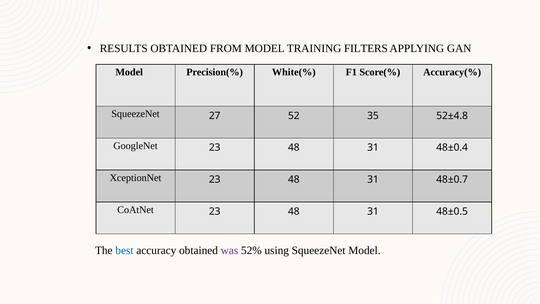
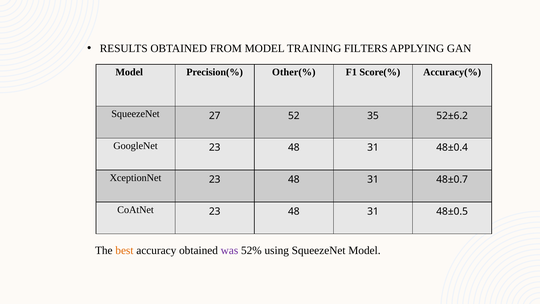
White(%: White(% -> Other(% (294, 72)
52±4.8: 52±4.8 -> 52±6.2 (452, 116)
best colour: blue -> orange (124, 250)
